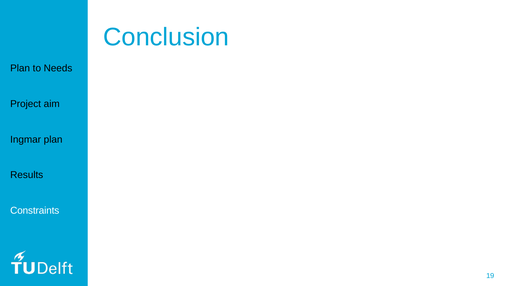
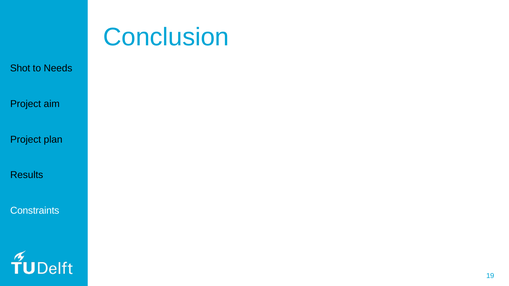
Plan: Plan -> Shot (20, 68)
Ingmar: Ingmar -> Project (26, 140)
